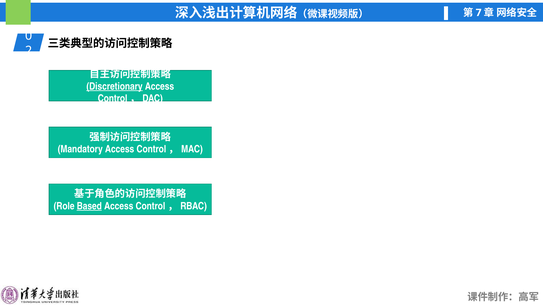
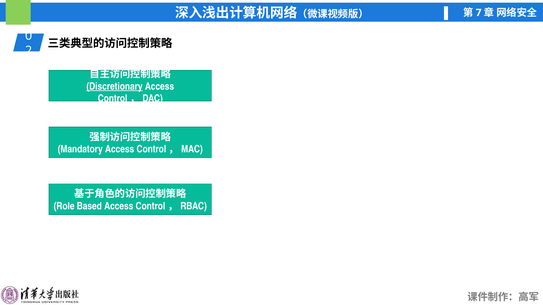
Based underline: present -> none (89, 206)
